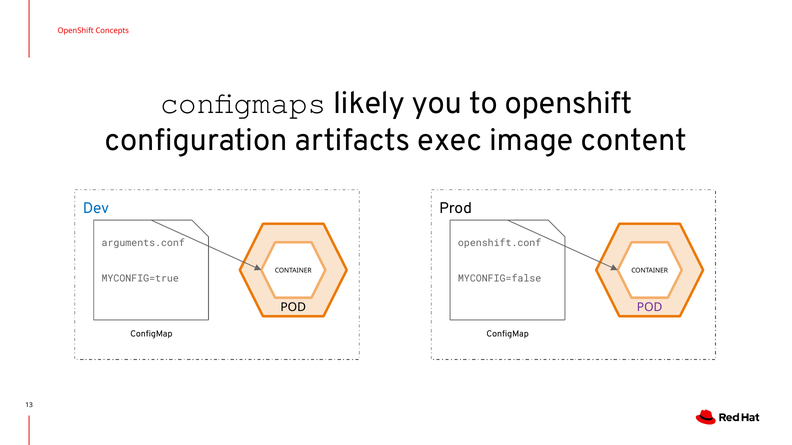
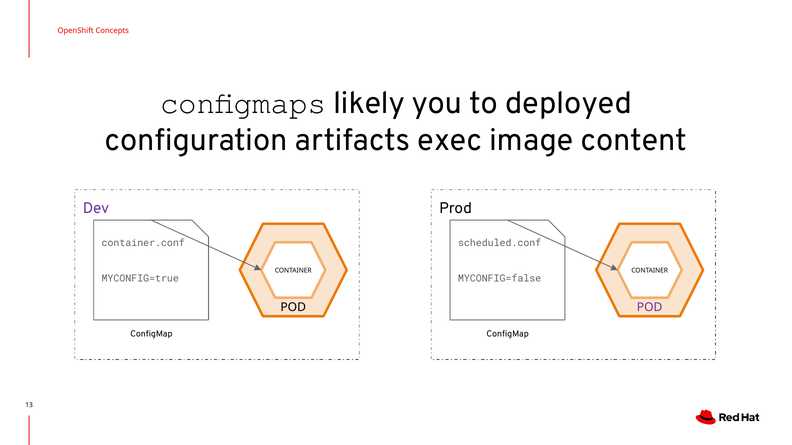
to openshift: openshift -> deployed (568, 103)
Dev colour: blue -> purple (96, 208)
arguments.conf: arguments.conf -> container.conf (143, 243)
openshift.conf: openshift.conf -> scheduled.conf (500, 243)
